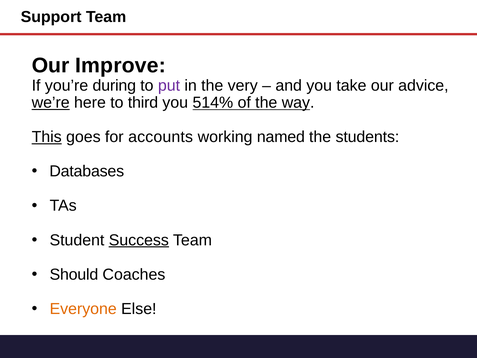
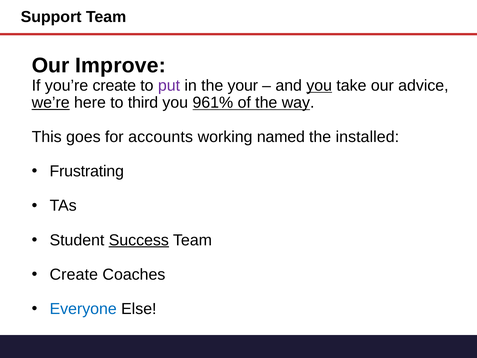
you’re during: during -> create (114, 85)
very: very -> your (243, 85)
you underline: none -> present (319, 85)
514%: 514% -> 961% (213, 103)
This underline: present -> none (47, 137)
students: students -> installed (367, 137)
Databases: Databases -> Frustrating (87, 171)
Should: Should -> Create (74, 274)
Everyone colour: orange -> blue (83, 309)
